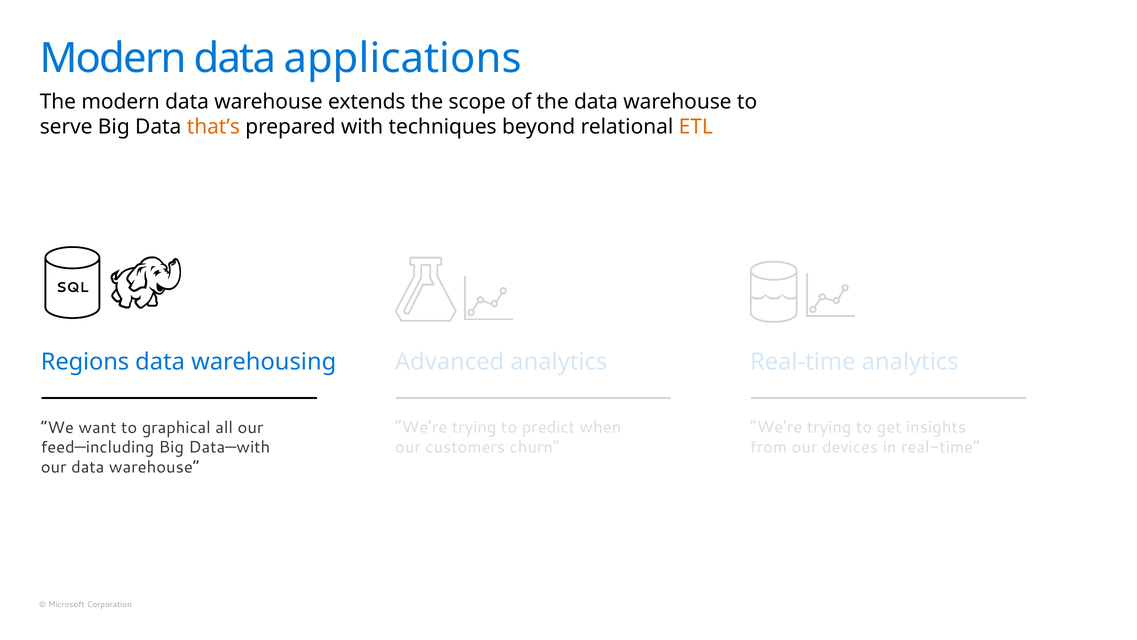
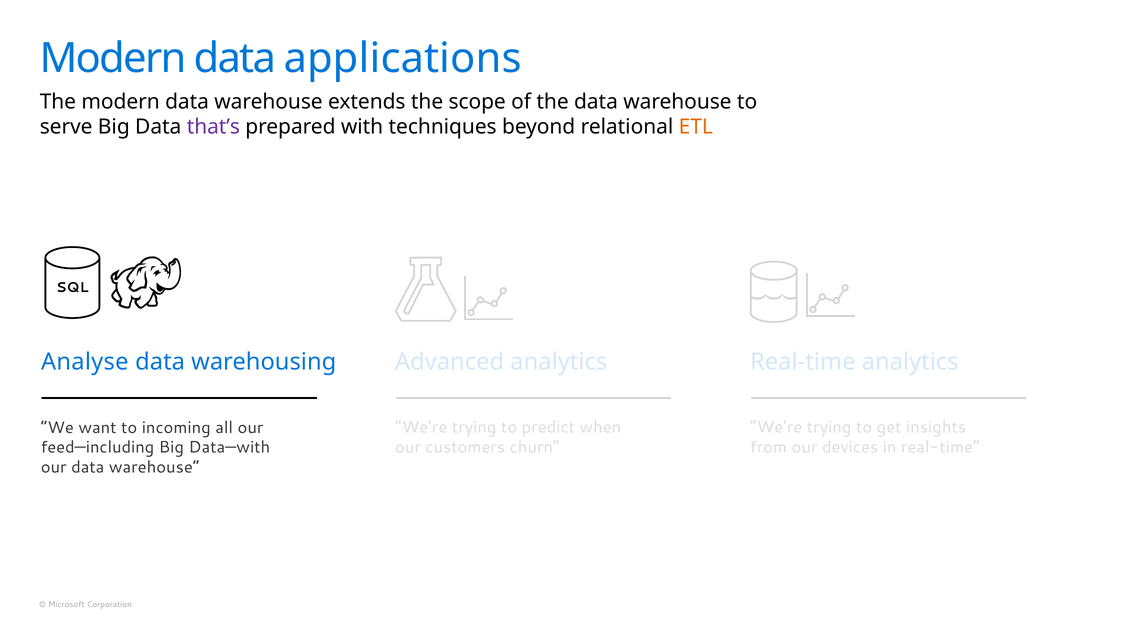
that’s colour: orange -> purple (213, 127)
Regions: Regions -> Analyse (85, 362)
graphical: graphical -> incoming (176, 427)
